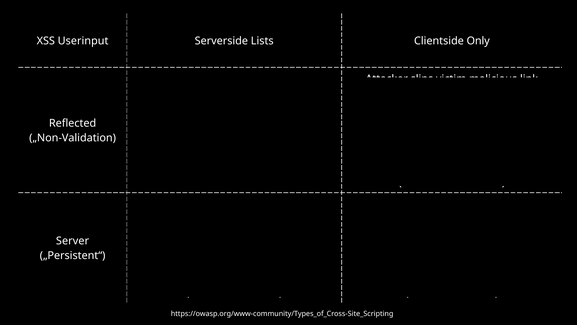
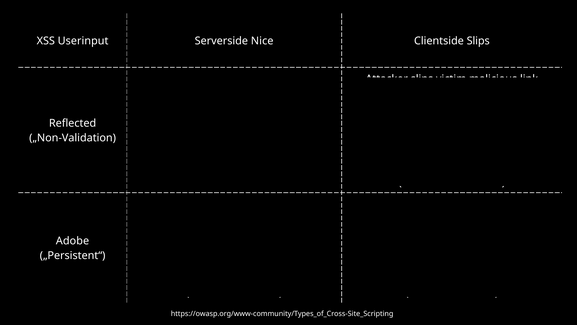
Lists: Lists -> Nice (262, 41)
Clientside Only: Only -> Slips (478, 41)
Server: Server -> Adobe (73, 241)
